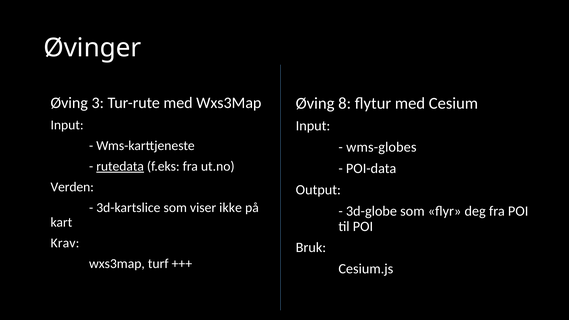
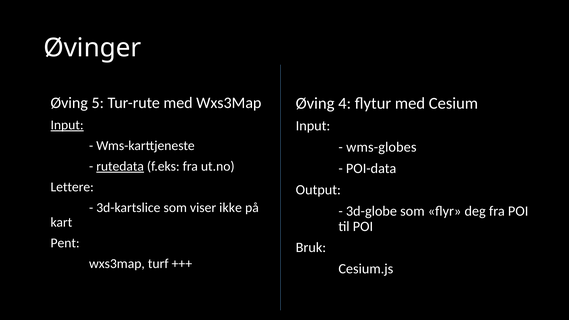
3: 3 -> 5 (98, 103)
8: 8 -> 4 (345, 103)
Input underline: none -> present (67, 125)
Verden: Verden -> Lettere (72, 187)
Krav: Krav -> Pent (65, 243)
